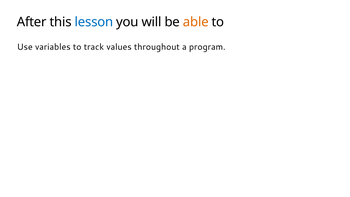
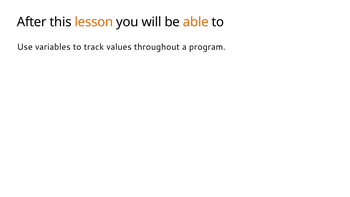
lesson colour: blue -> orange (94, 22)
